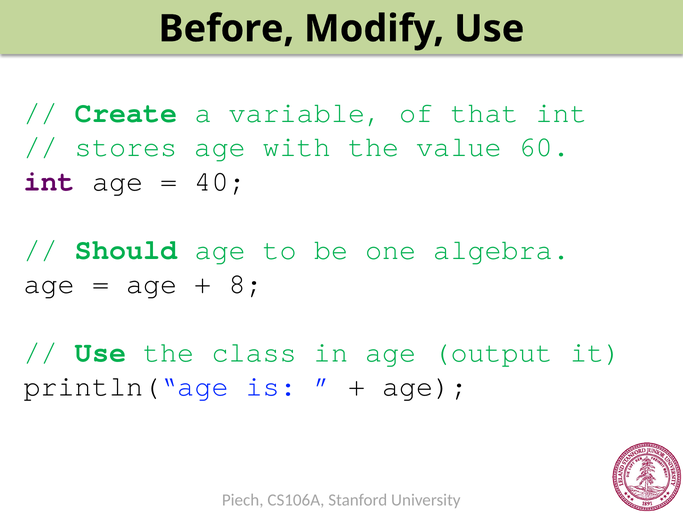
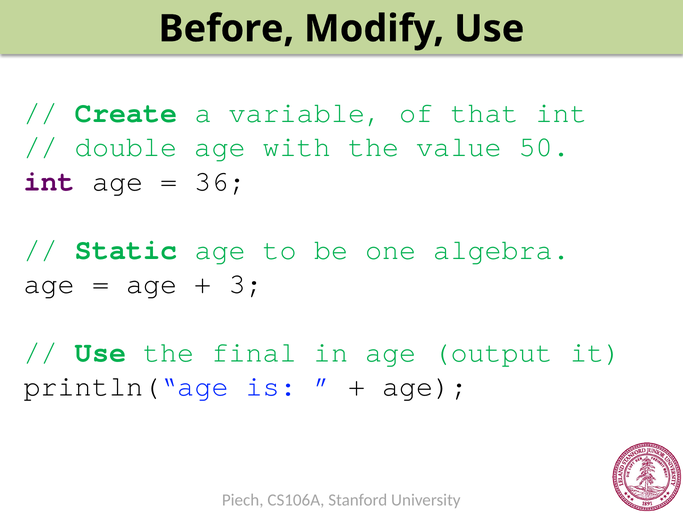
stores: stores -> double (126, 147)
60: 60 -> 50 (544, 147)
40: 40 -> 36 (220, 181)
Should: Should -> Static (126, 249)
8: 8 -> 3 (246, 283)
class: class -> final (254, 352)
